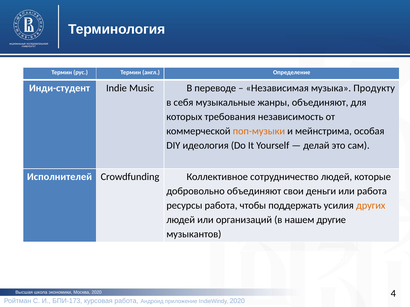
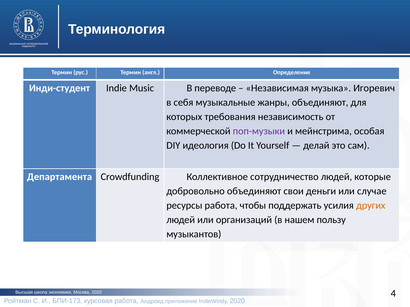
Продукту: Продукту -> Игоревич (374, 88)
поп-музыки colour: orange -> purple (259, 131)
Исполнителей: Исполнителей -> Департамента (60, 177)
или работа: работа -> случае (372, 192)
другие: другие -> пользу (331, 220)
